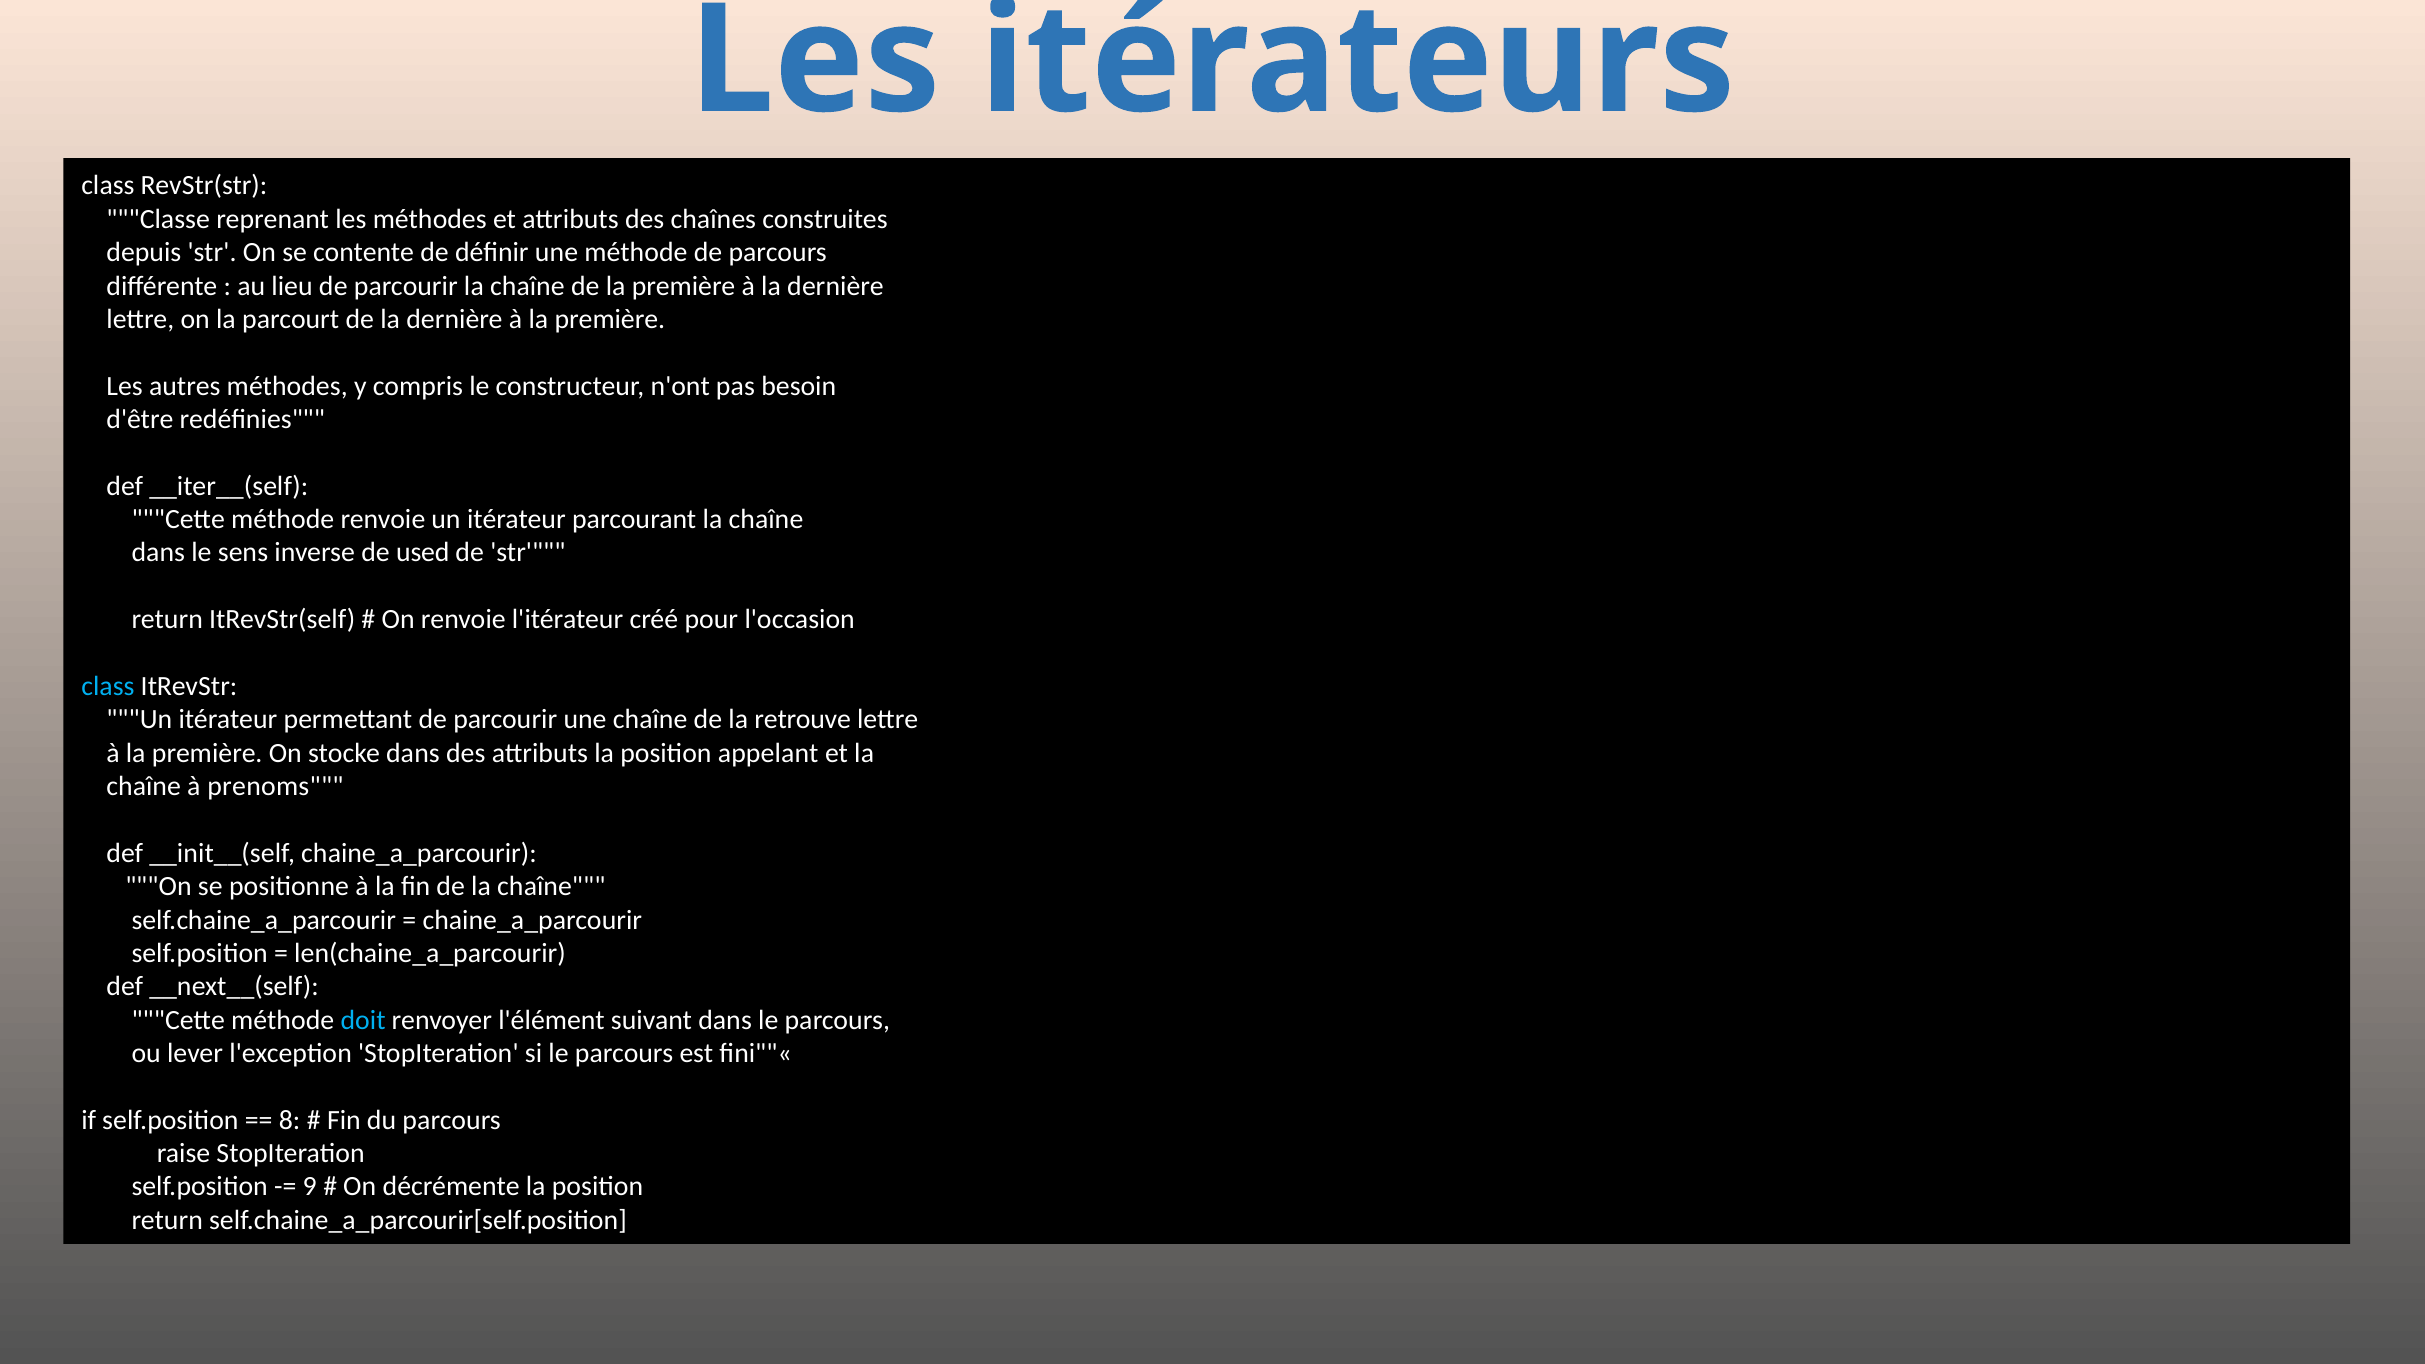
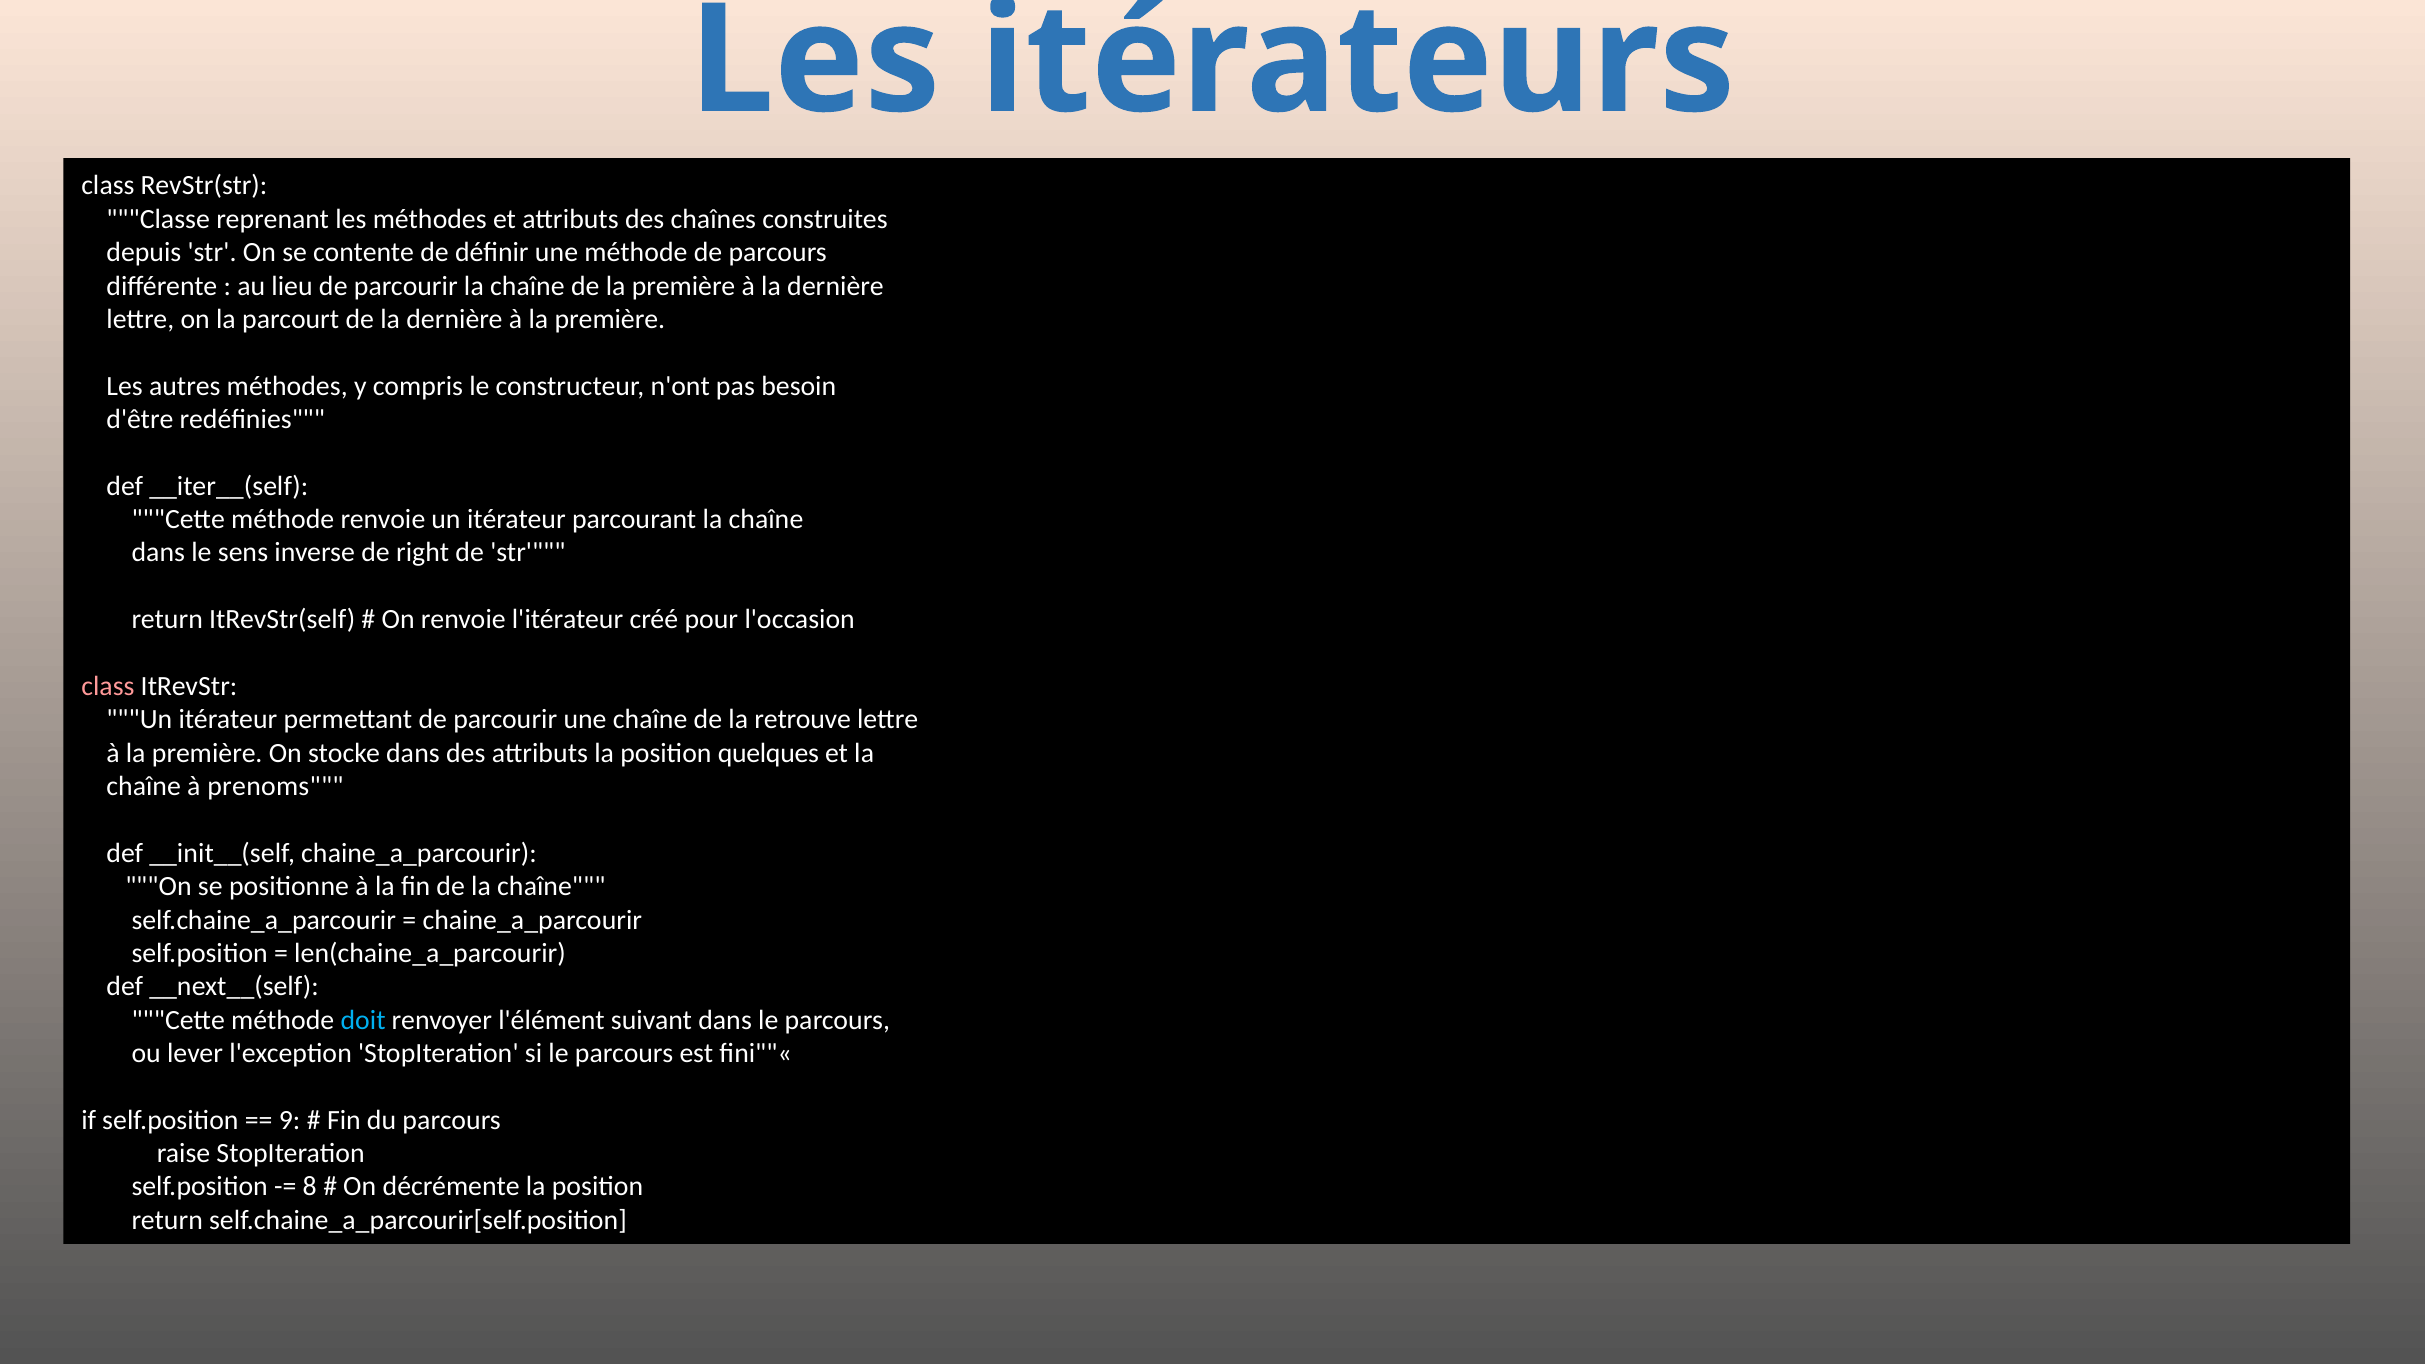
used: used -> right (423, 553)
class colour: light blue -> pink (108, 686)
appelant: appelant -> quelques (768, 753)
8: 8 -> 9 (290, 1120)
9: 9 -> 8 (310, 1187)
